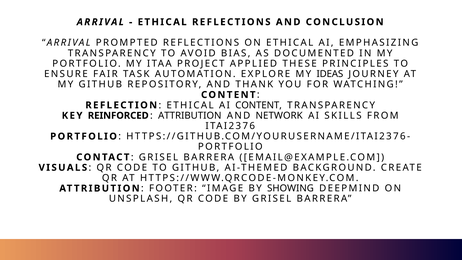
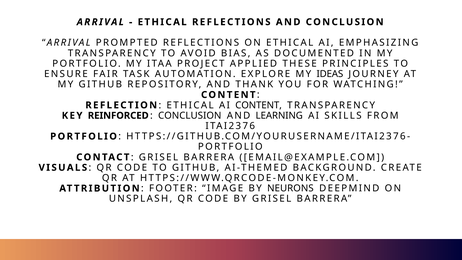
ATTRIBUTION: ATTRIBUTION -> CONCLUSION (190, 116)
NETWORK: NETWORK -> LEARNING (279, 116)
SHOWING: SHOWING -> NEURONS (290, 188)
